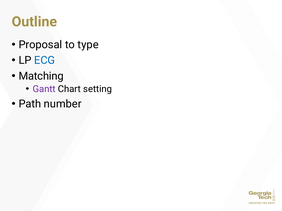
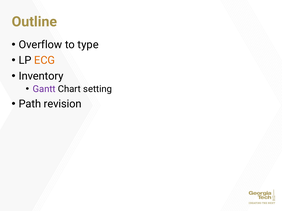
Proposal: Proposal -> Overflow (40, 45)
ECG colour: blue -> orange (45, 60)
Matching: Matching -> Inventory (41, 76)
number: number -> revision (63, 104)
